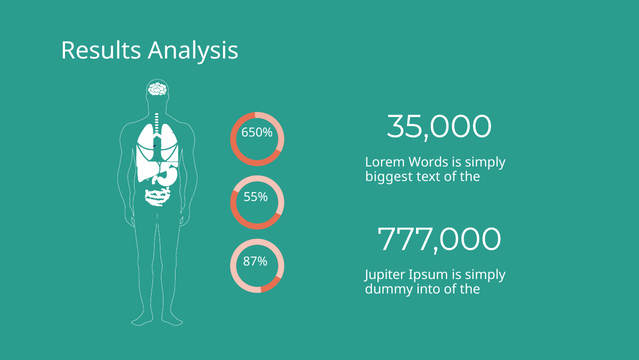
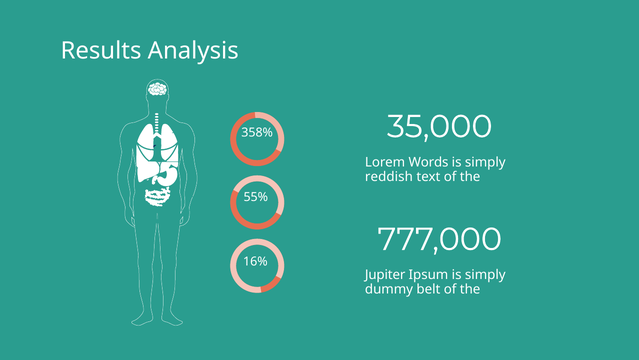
650%: 650% -> 358% (257, 133)
biggest: biggest -> reddish (389, 176)
87%: 87% -> 16% (255, 261)
into: into -> belt (428, 289)
